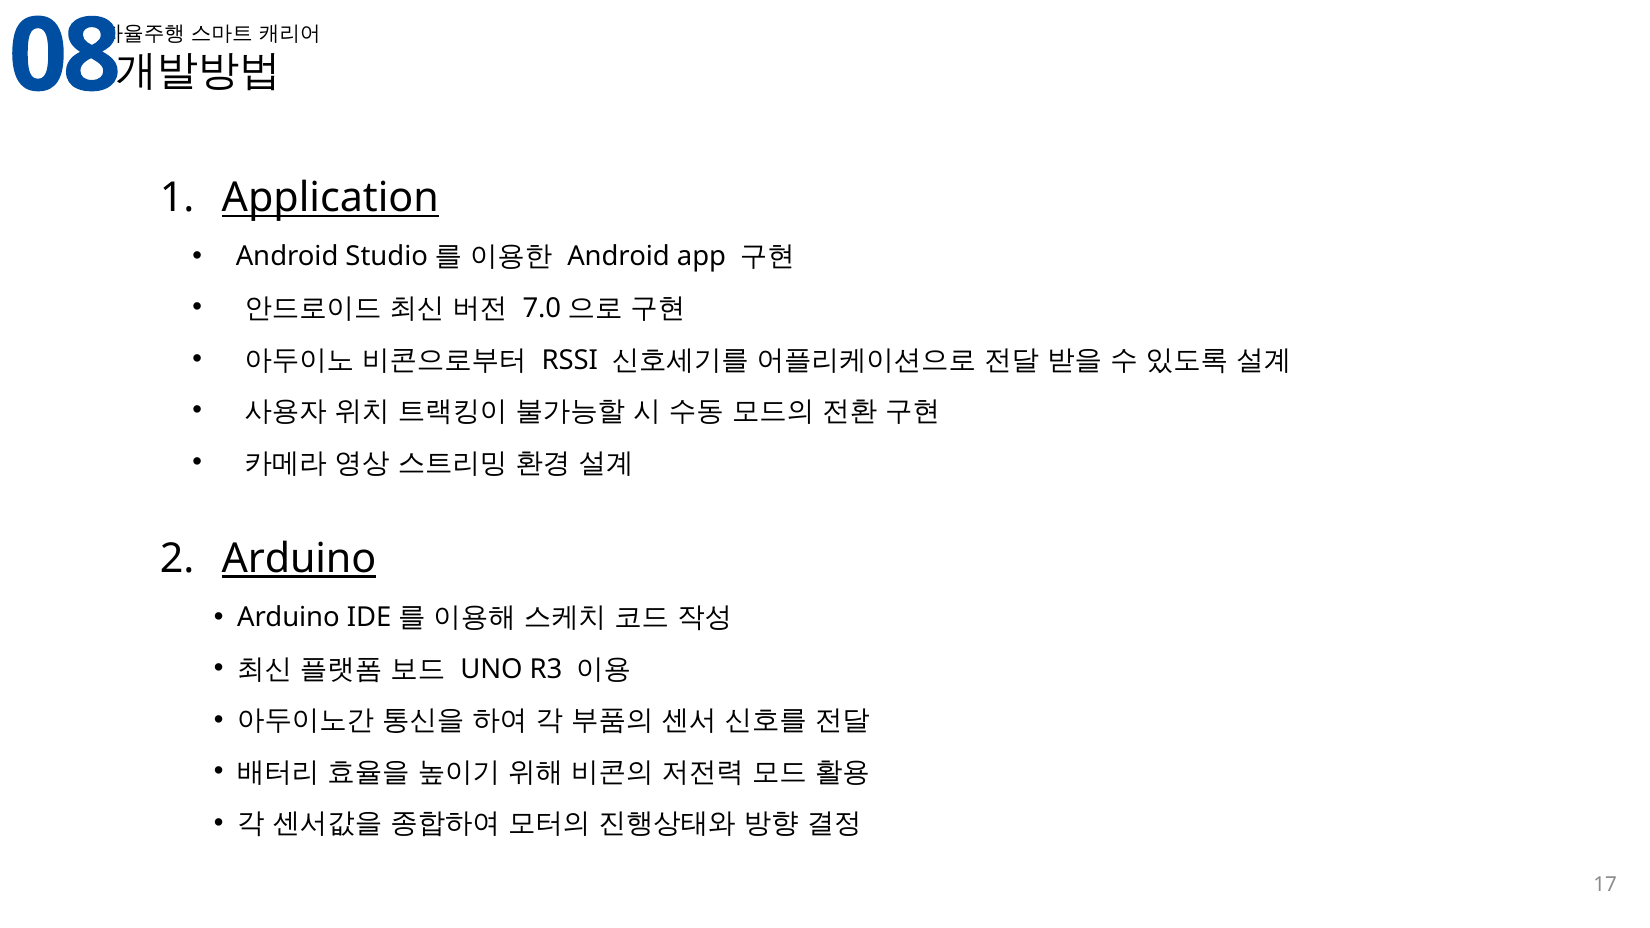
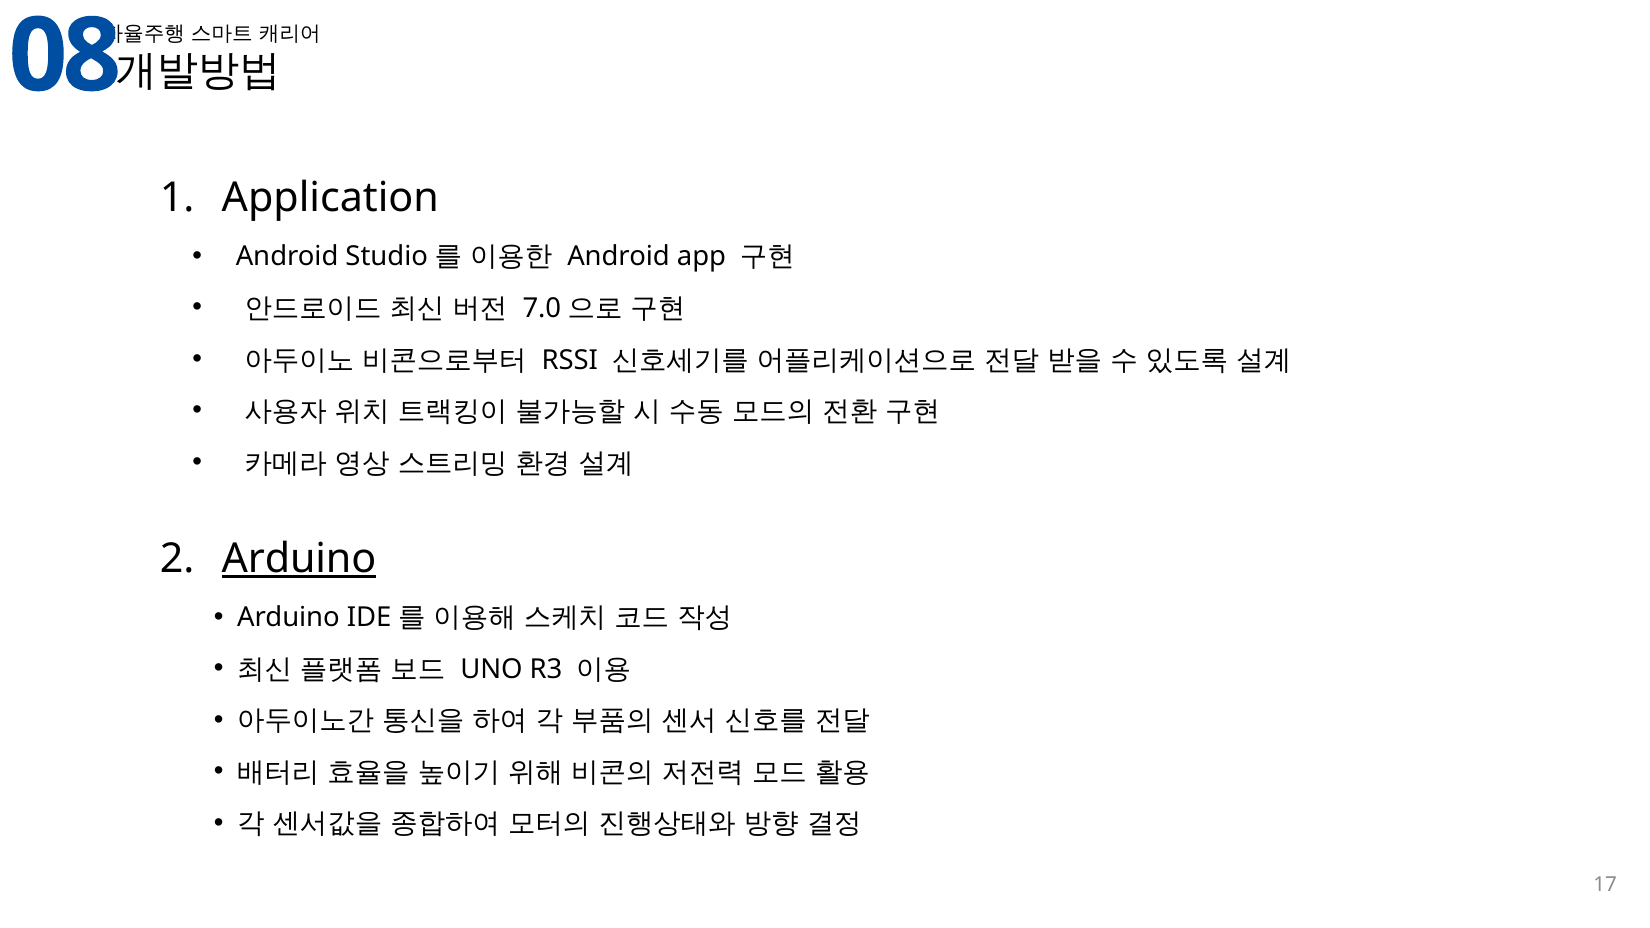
Application underline: present -> none (330, 198)
